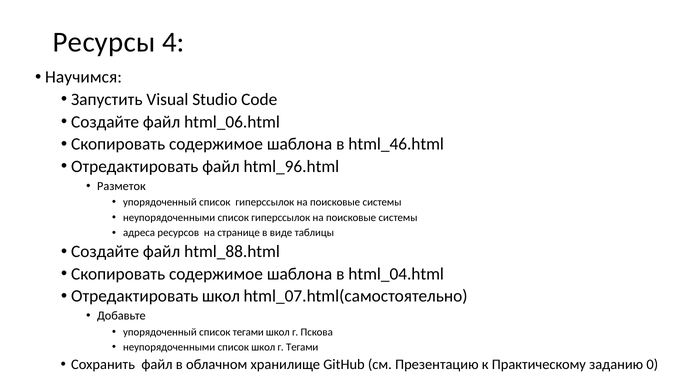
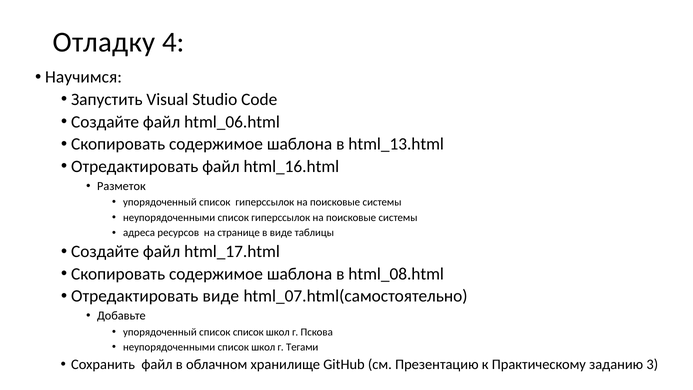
Ресурсы: Ресурсы -> Отладку (104, 42)
html_46.html: html_46.html -> html_13.html (396, 144)
html_96.html: html_96.html -> html_16.html (291, 166)
html_88.html: html_88.html -> html_17.html (232, 251)
html_04.html: html_04.html -> html_08.html (396, 274)
Отредактировать школ: школ -> виде (221, 296)
список тегами: тегами -> список (248, 332)
0: 0 -> 3 (652, 364)
